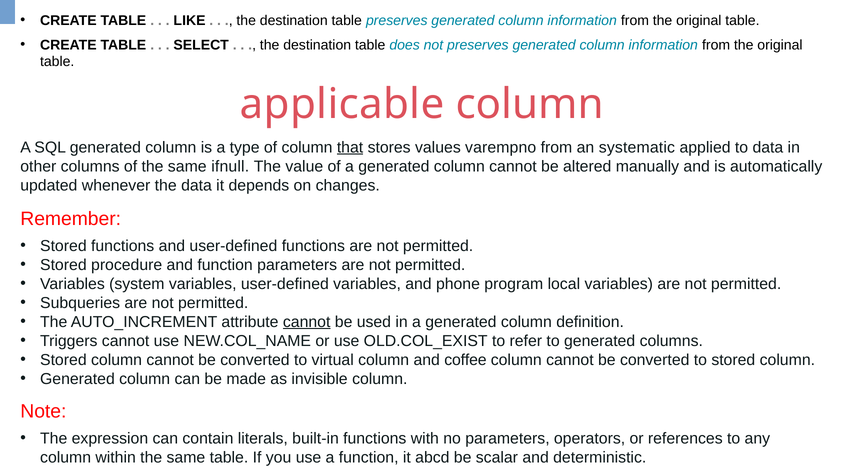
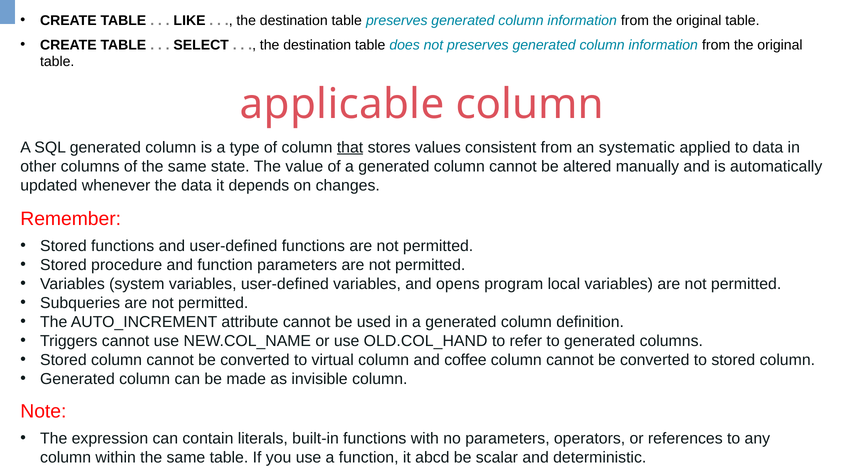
varempno: varempno -> consistent (501, 147)
ifnull: ifnull -> state (230, 166)
phone: phone -> opens (458, 284)
cannot underline: present -> none (307, 322)
OLD.COL_EXIST: OLD.COL_EXIST -> OLD.COL_HAND (426, 341)
